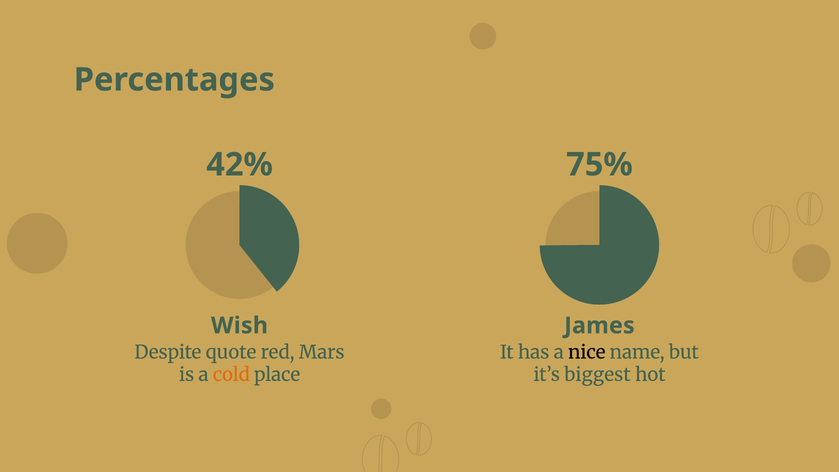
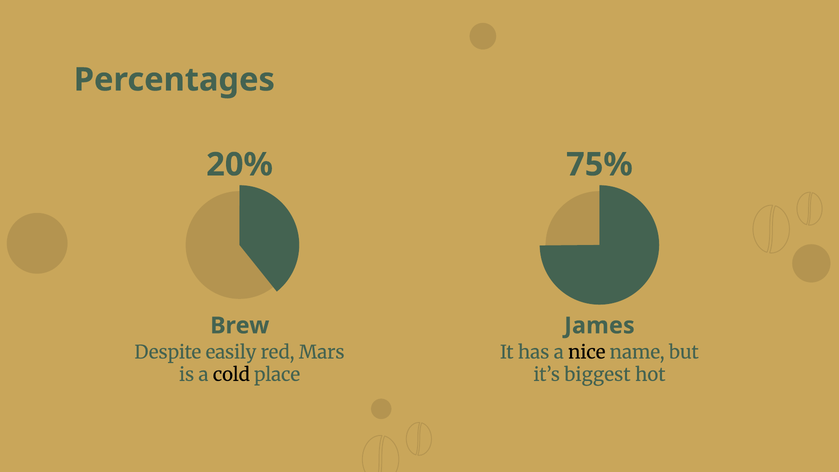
42%: 42% -> 20% (240, 165)
Wish: Wish -> Brew (240, 326)
quote: quote -> easily (231, 352)
cold colour: orange -> black (231, 375)
